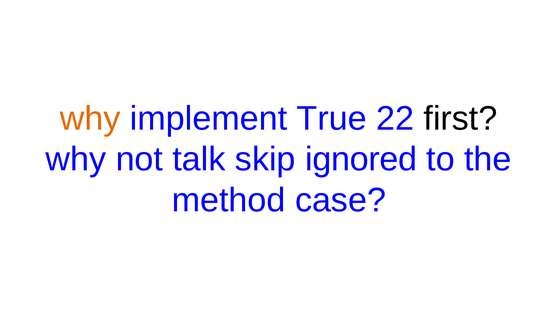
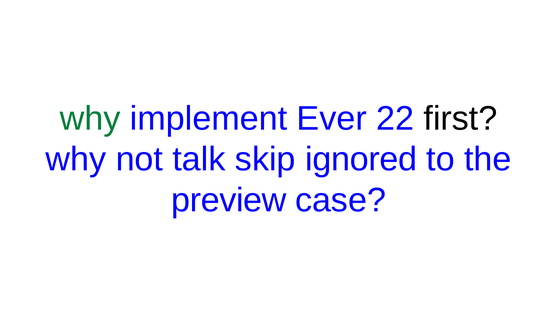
why colour: orange -> green (90, 118)
True: True -> Ever (332, 118)
method: method -> preview (229, 200)
